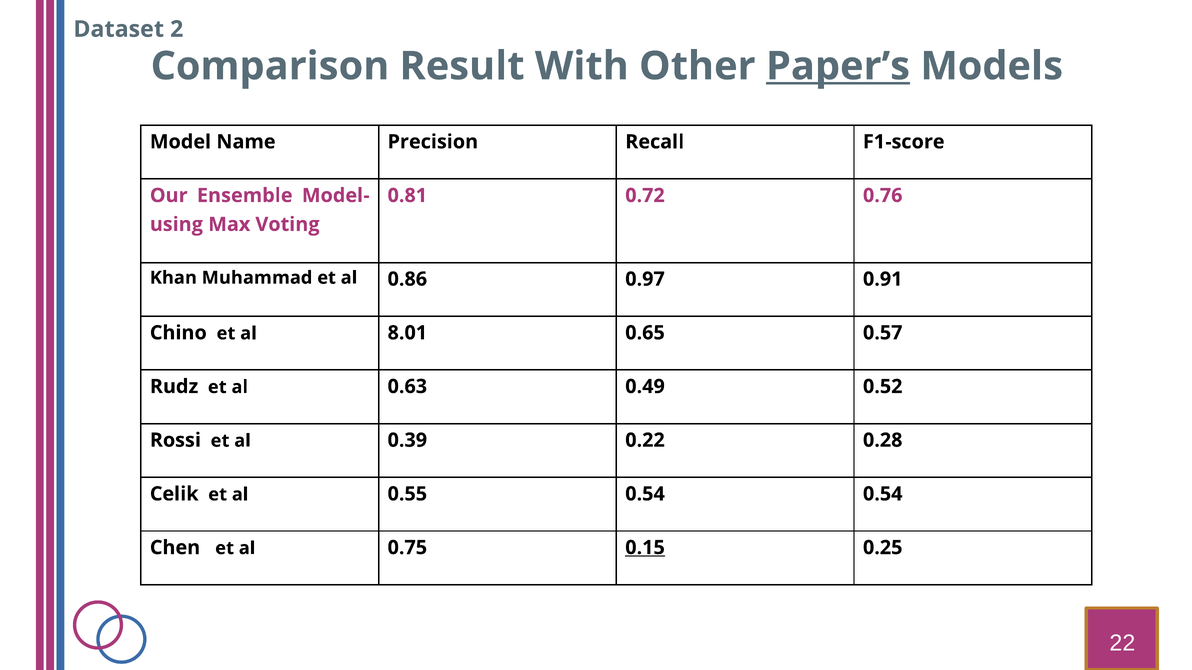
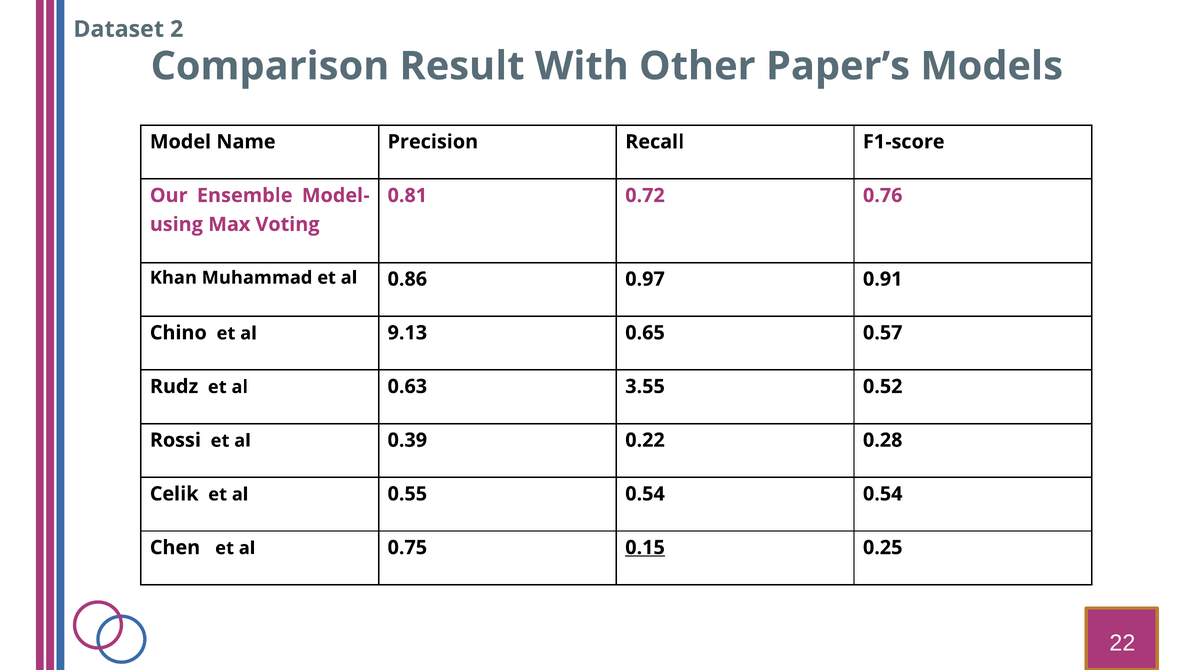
Paper’s underline: present -> none (838, 66)
8.01: 8.01 -> 9.13 (407, 333)
0.49: 0.49 -> 3.55 (645, 387)
